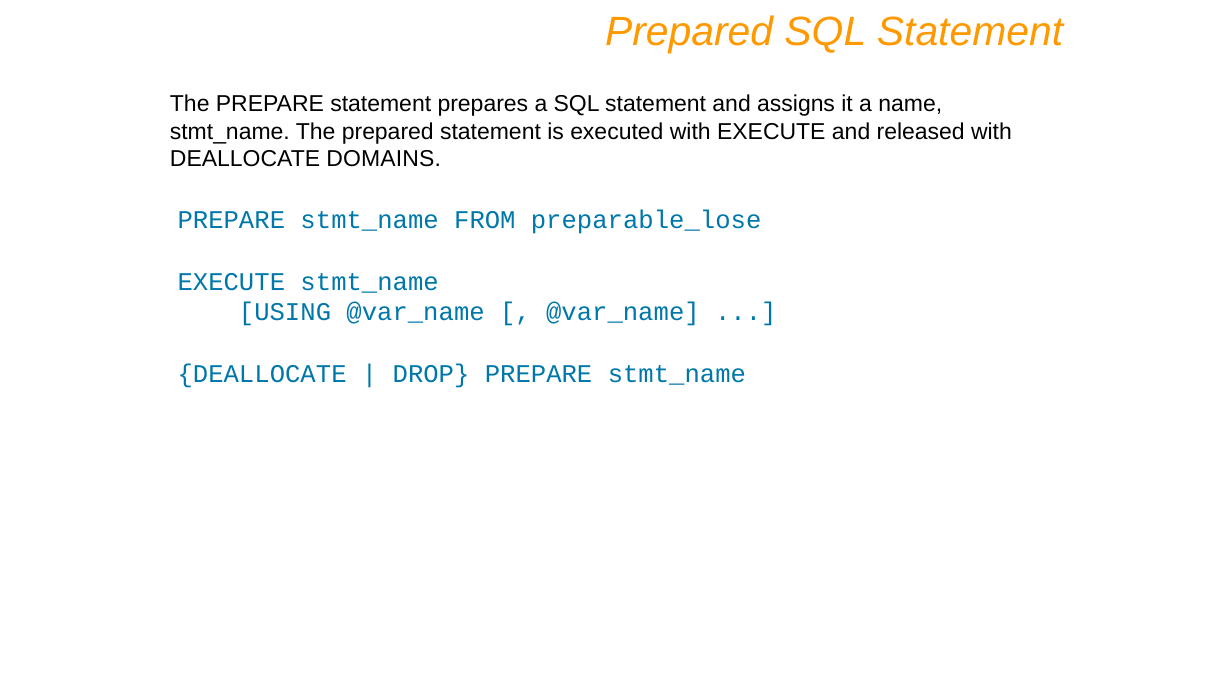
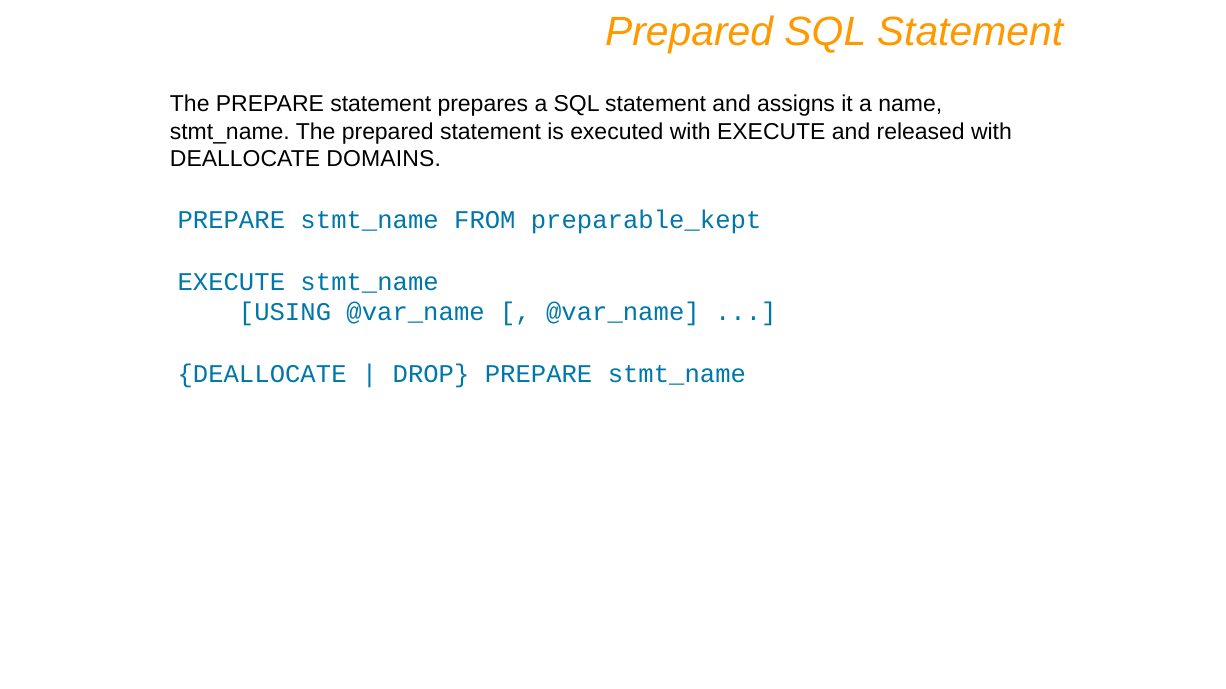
preparable_lose: preparable_lose -> preparable_kept (646, 221)
